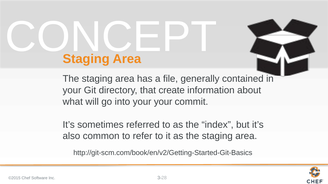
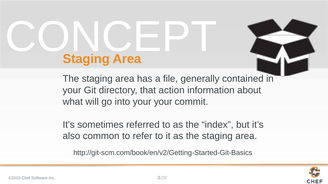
create: create -> action (172, 90)
